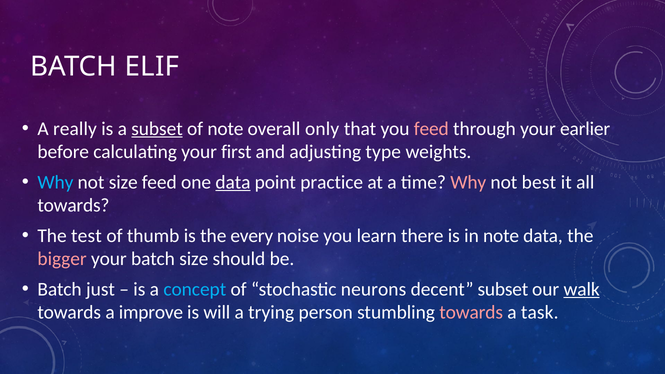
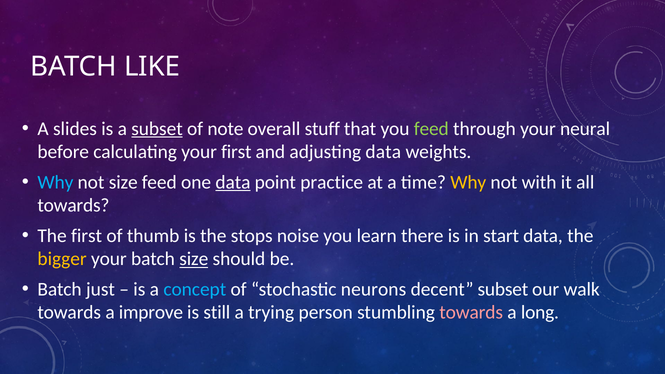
ELIF: ELIF -> LIKE (152, 67)
really: really -> slides (75, 129)
only: only -> stuff (322, 129)
feed colour: pink -> light green (431, 129)
earlier: earlier -> neural (585, 129)
adjusting type: type -> data (383, 152)
Why colour: pink -> yellow (468, 182)
best: best -> with (539, 182)
The test: test -> first (87, 236)
every: every -> stops (252, 236)
in note: note -> start (501, 236)
bigger colour: pink -> yellow (62, 259)
size underline: none -> present (194, 259)
walk underline: present -> none (582, 289)
will: will -> still (217, 313)
task: task -> long (540, 313)
